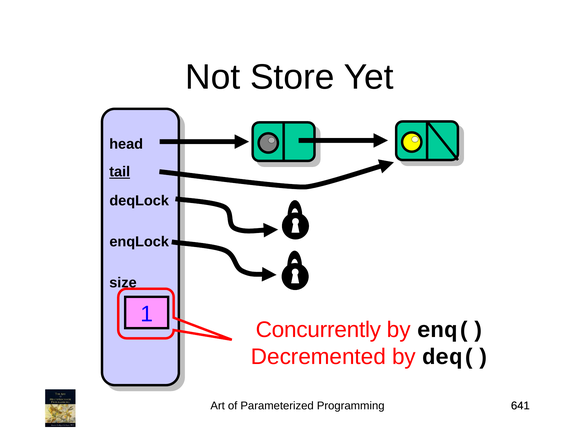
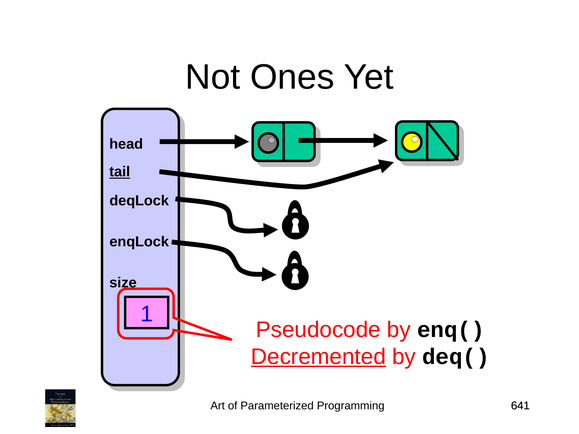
Store: Store -> Ones (292, 77)
Concurrently: Concurrently -> Pseudocode (318, 330)
Decremented underline: none -> present (318, 357)
